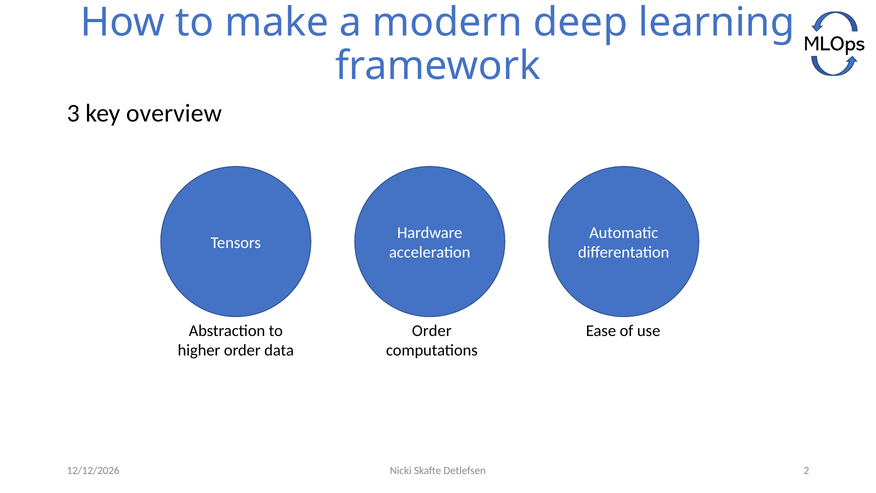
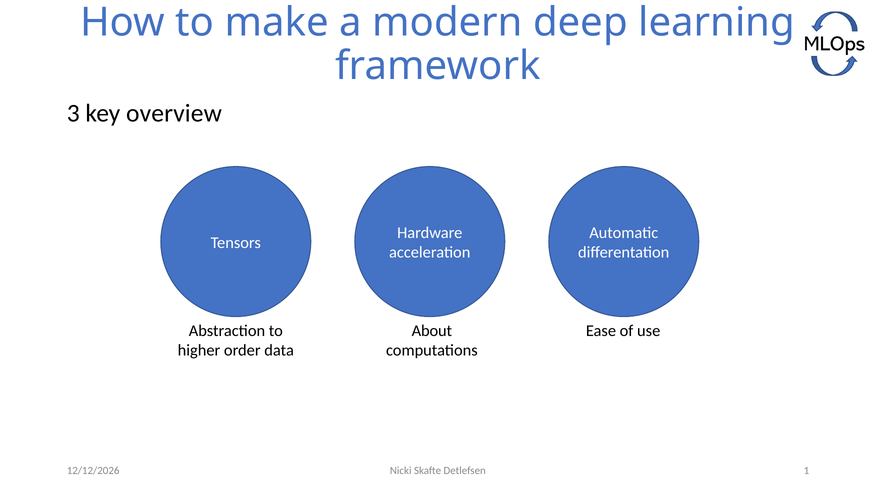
Order: Order -> About (432, 330)
2: 2 -> 1 (806, 470)
